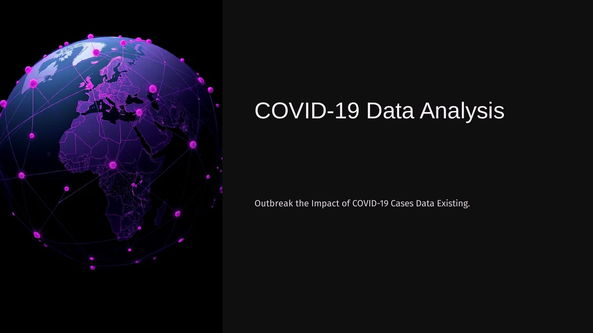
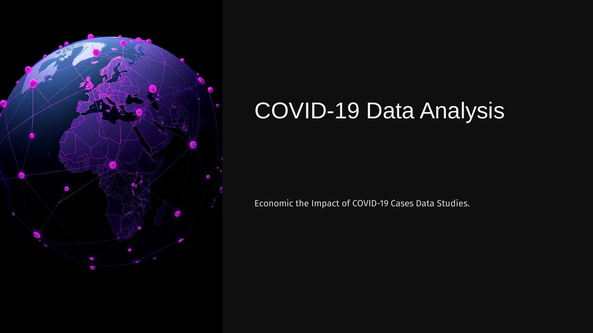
Outbreak: Outbreak -> Economic (274, 204)
Existing: Existing -> Studies (453, 204)
